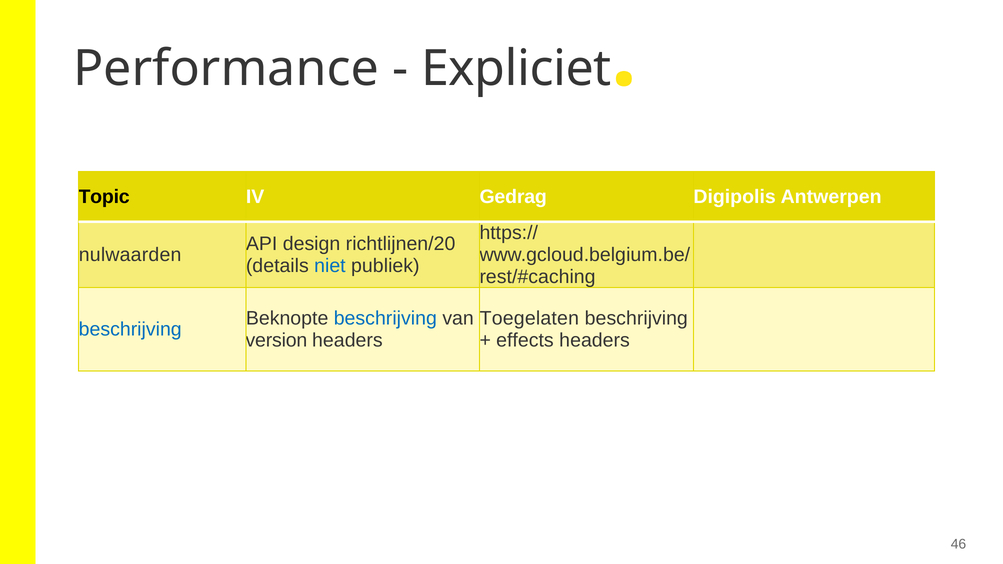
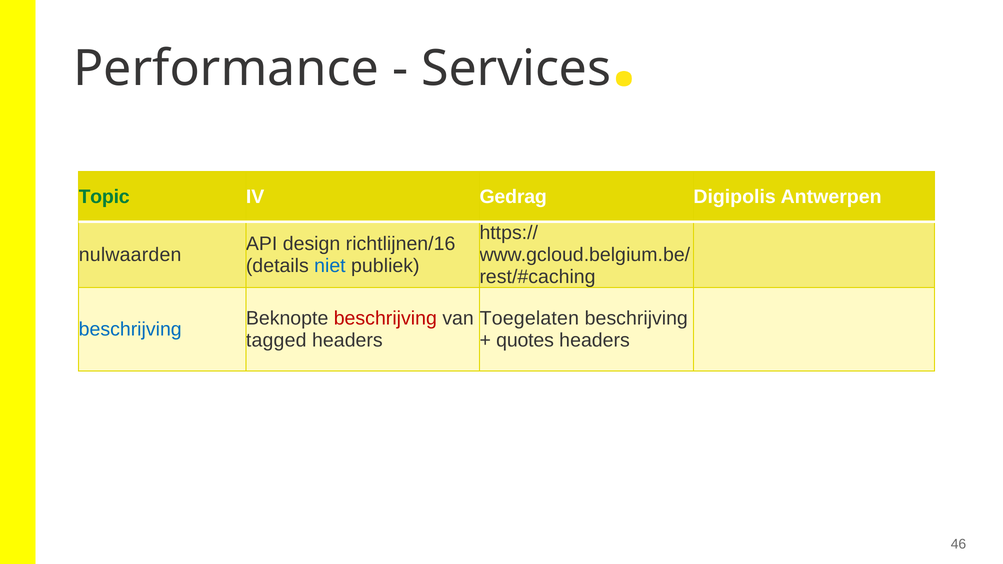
Expliciet: Expliciet -> Services (516, 69)
Topic colour: black -> green (104, 197)
richtlijnen/20: richtlijnen/20 -> richtlijnen/16 (401, 244)
beschrijving colour: blue -> red (385, 319)
version: version -> tagged (276, 341)
effects: effects -> quotes (525, 341)
